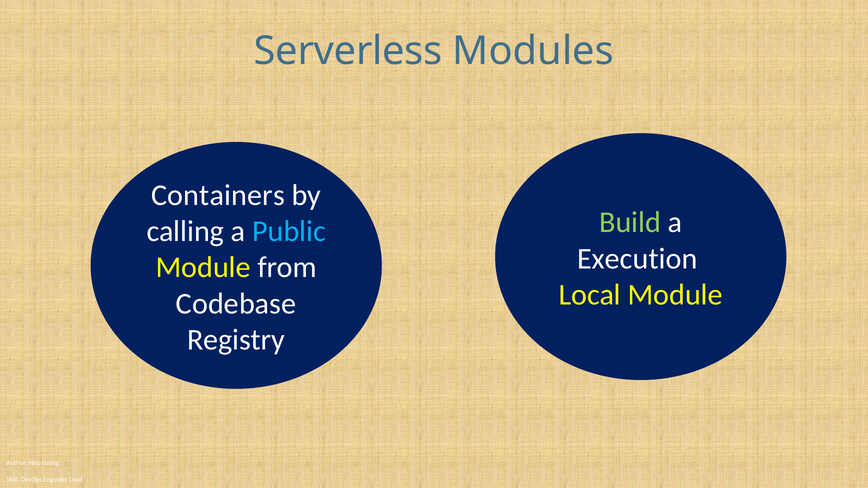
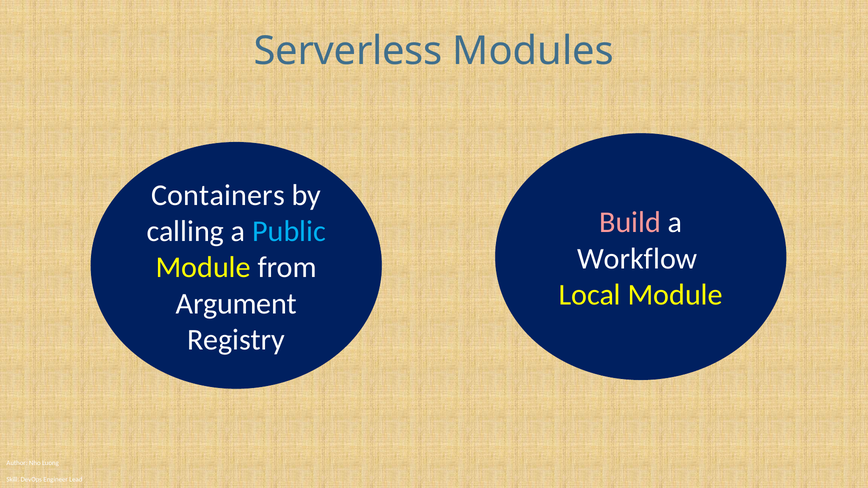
Build colour: light green -> pink (630, 223)
Execution: Execution -> Workflow (637, 259)
Codebase: Codebase -> Argument (236, 304)
